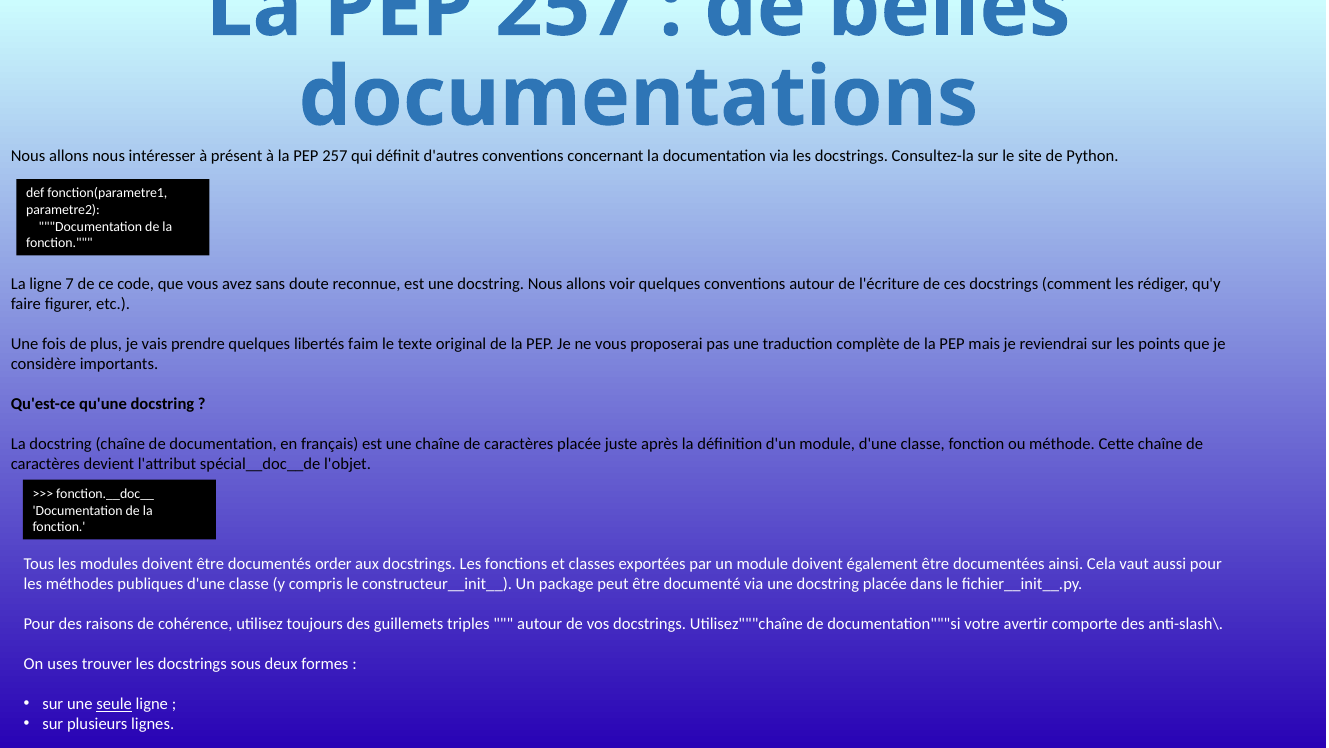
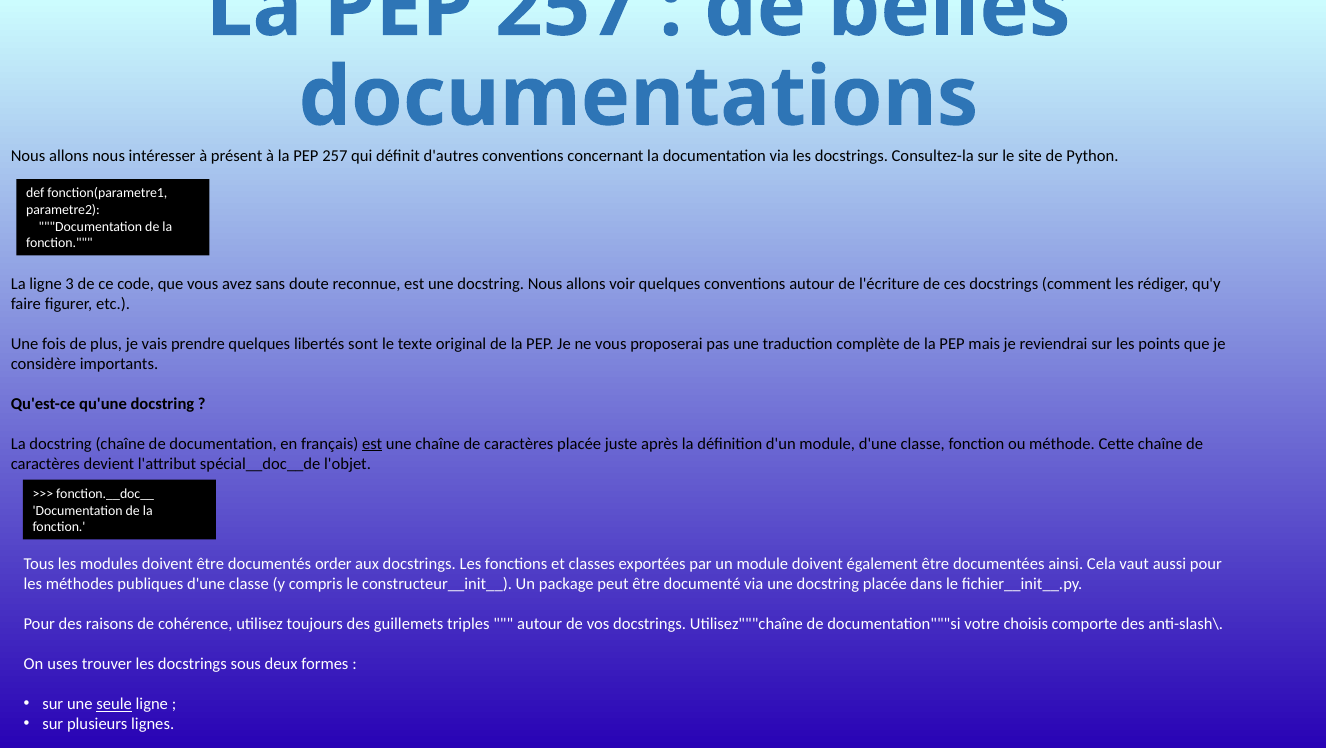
7: 7 -> 3 (70, 284)
faim: faim -> sont (363, 344)
est underline: none -> present (372, 444)
avertir: avertir -> choisis (1026, 624)
